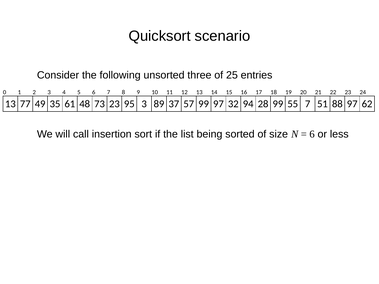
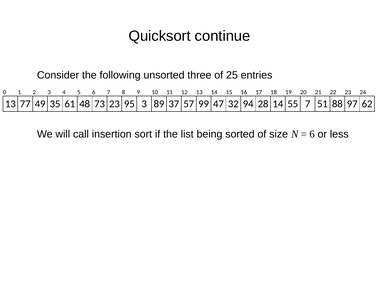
scenario: scenario -> continue (223, 36)
99 97: 97 -> 47 (218, 104)
28 99: 99 -> 14 (278, 104)
